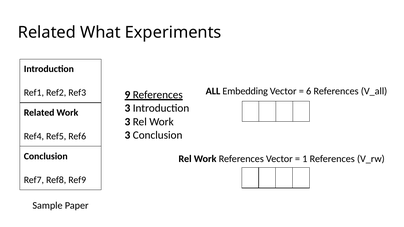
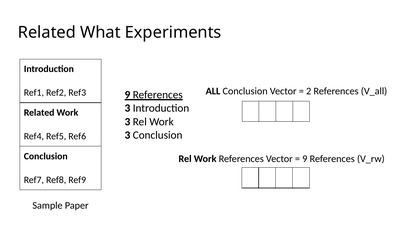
ALL Embedding: Embedding -> Conclusion (245, 91)
6: 6 -> 2 (309, 91)
1: 1 -> 9 (305, 159)
